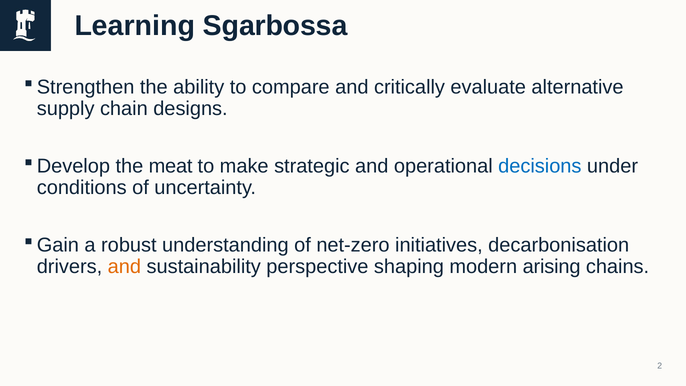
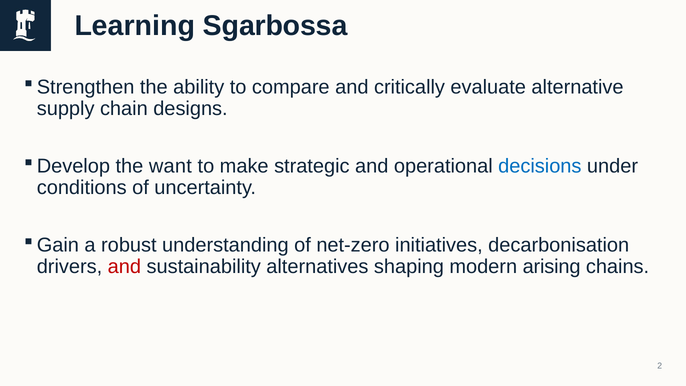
meat: meat -> want (170, 166)
and colour: orange -> red (124, 267)
perspective: perspective -> alternatives (317, 267)
